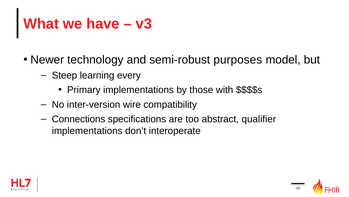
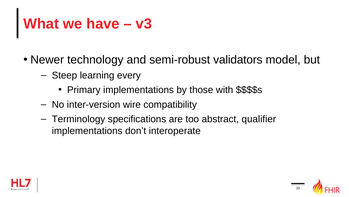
purposes: purposes -> validators (238, 60)
Connections: Connections -> Terminology (79, 119)
